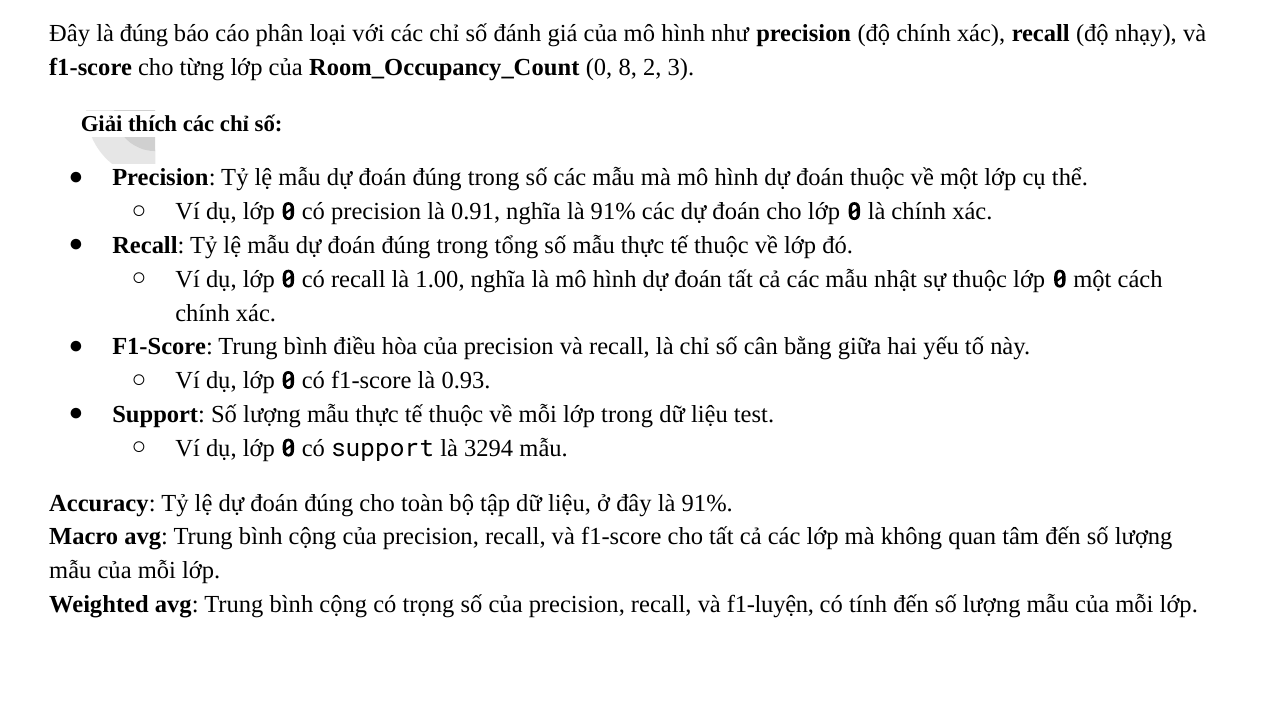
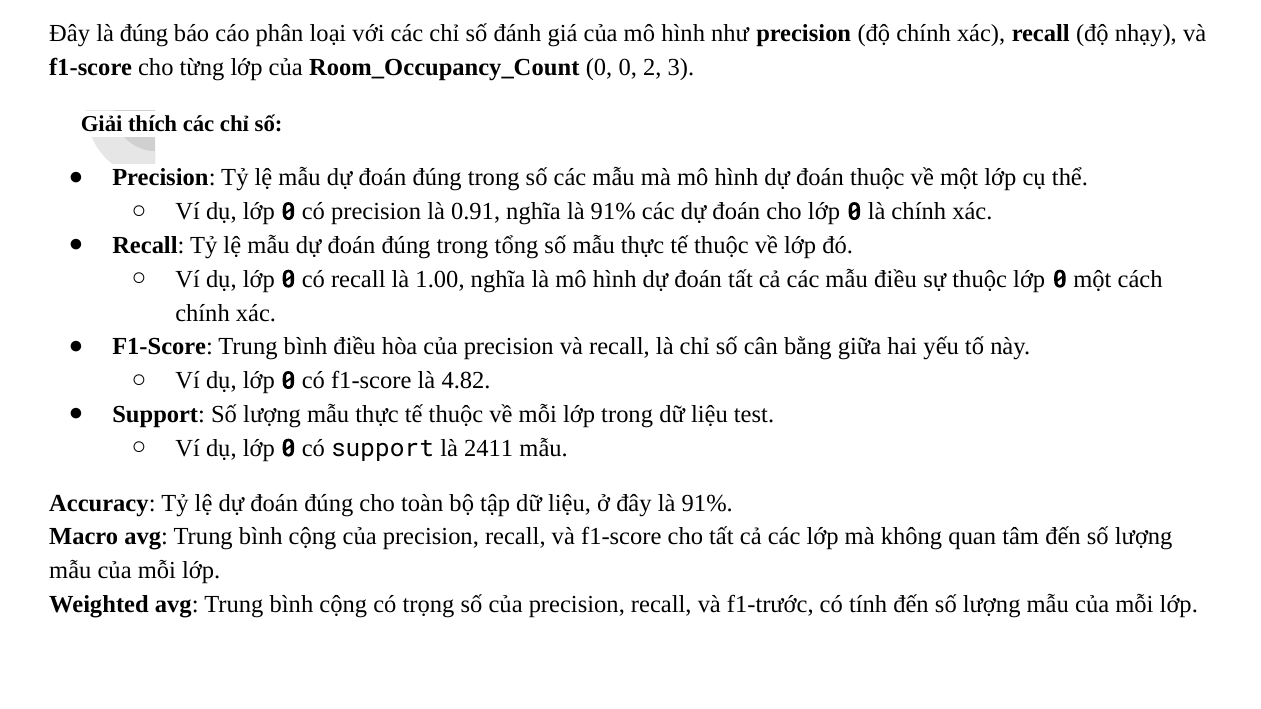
0 8: 8 -> 0 (628, 67)
mẫu nhật: nhật -> điều (896, 279)
0.93: 0.93 -> 4.82 (466, 381)
3294: 3294 -> 2411 (489, 448)
f1-luyện: f1-luyện -> f1-trước (770, 605)
